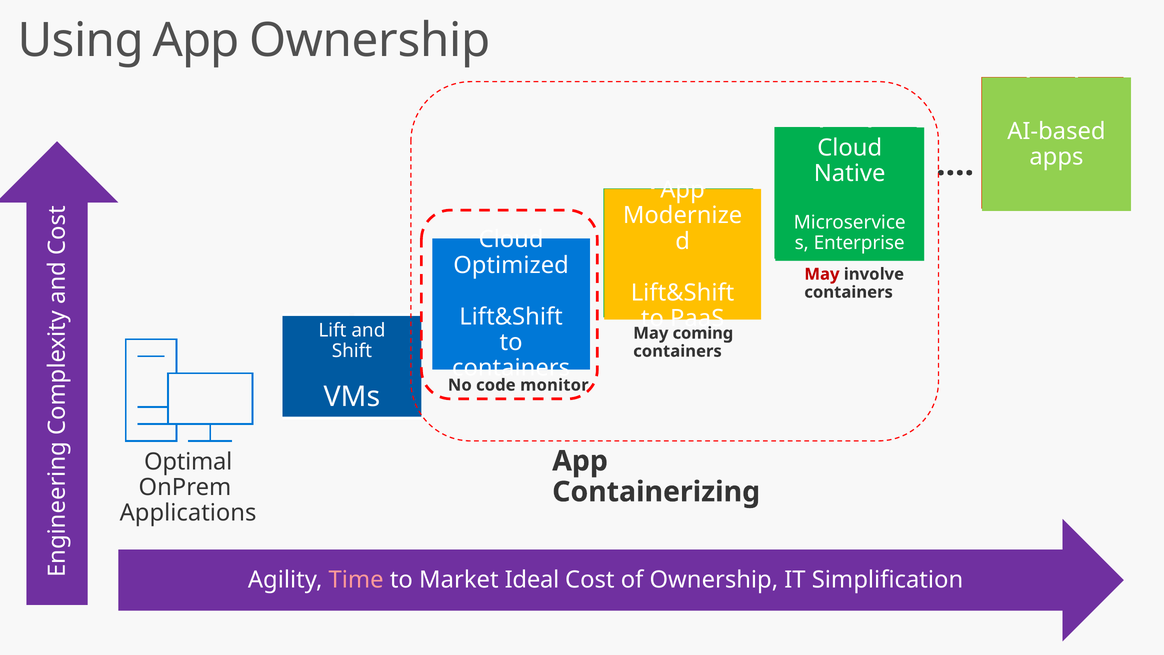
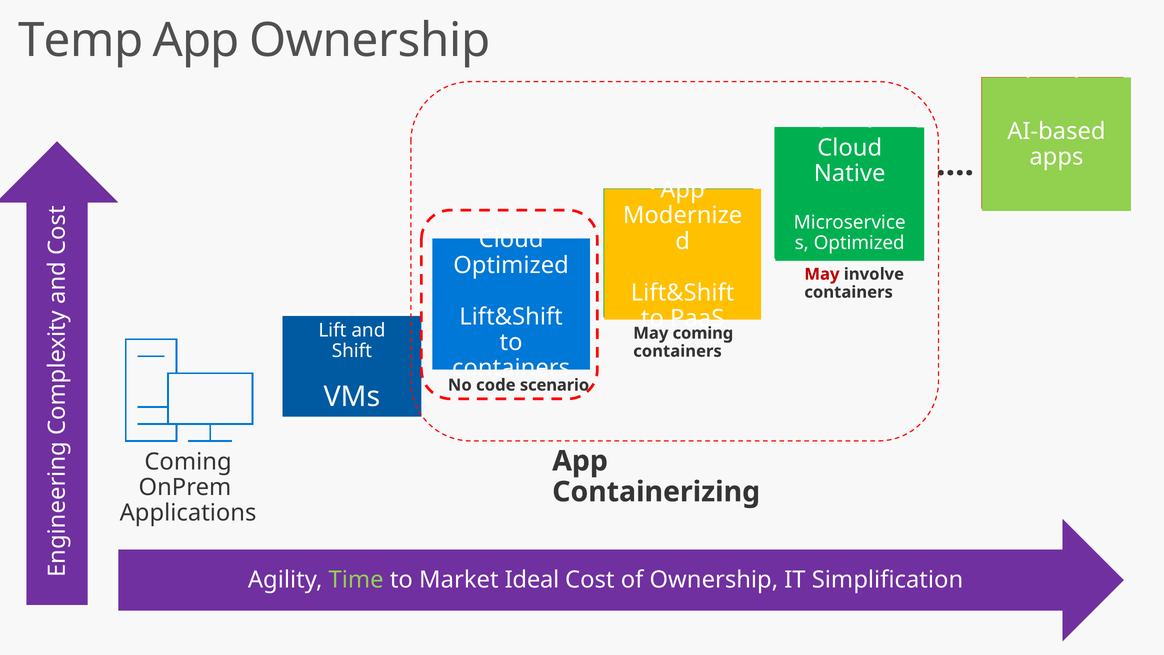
Using: Using -> Temp (81, 40)
Enterprise: Enterprise -> Optimized (859, 243)
monitor: monitor -> scenario (555, 385)
Optimal: Optimal -> Coming (188, 461)
Time colour: pink -> light green (356, 580)
